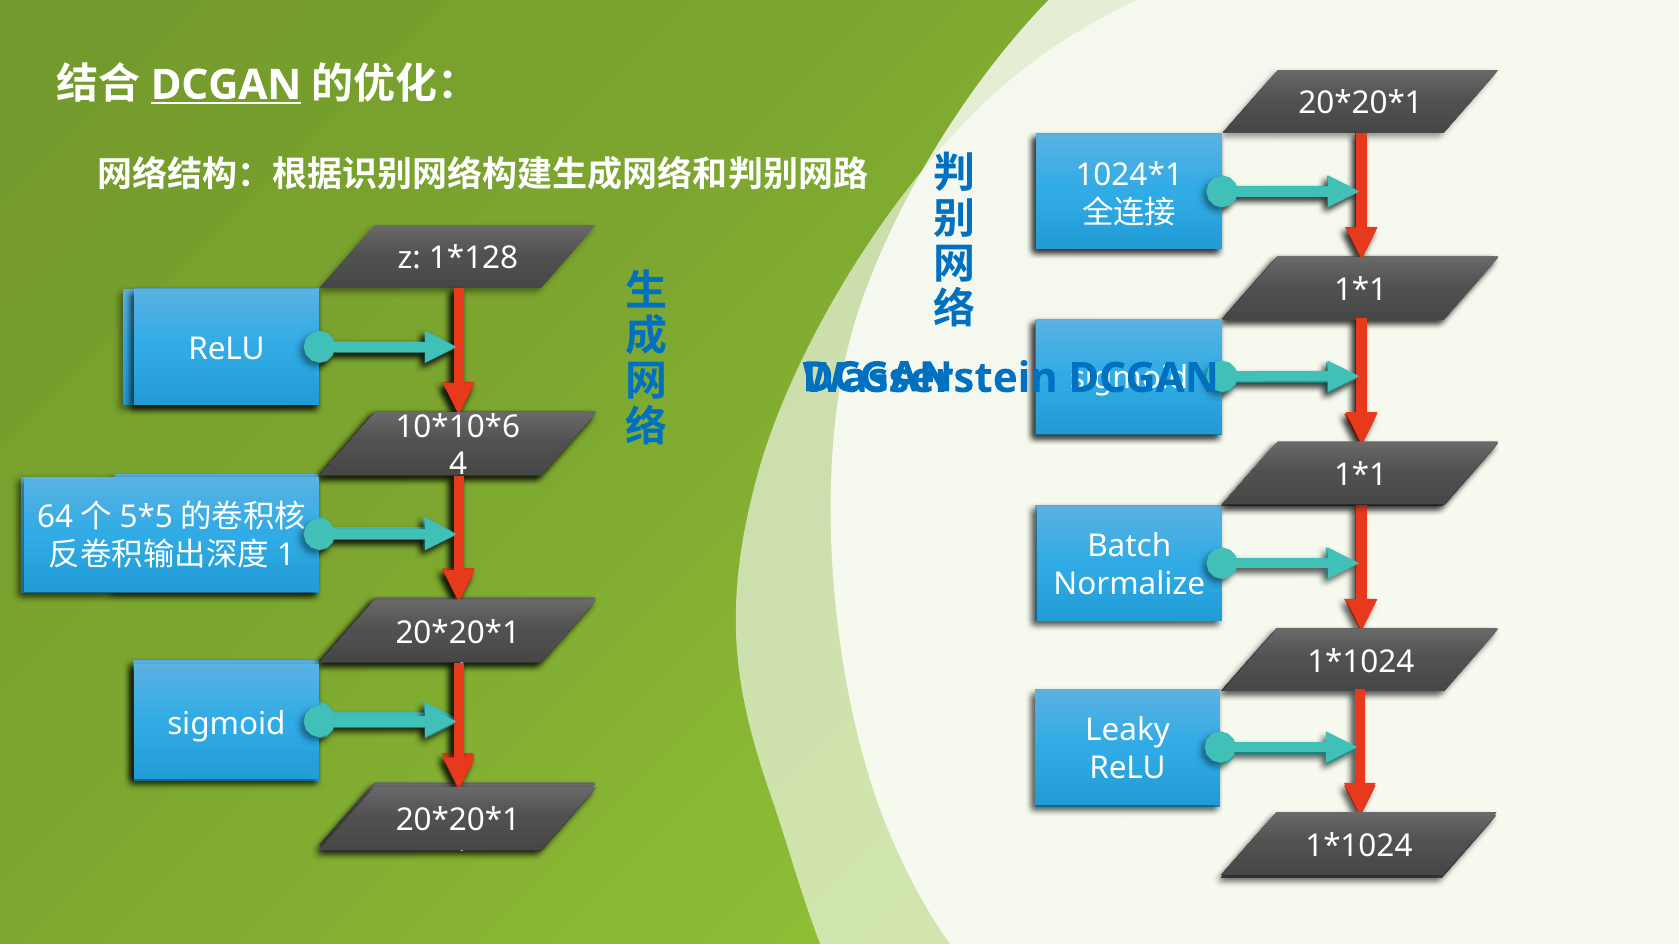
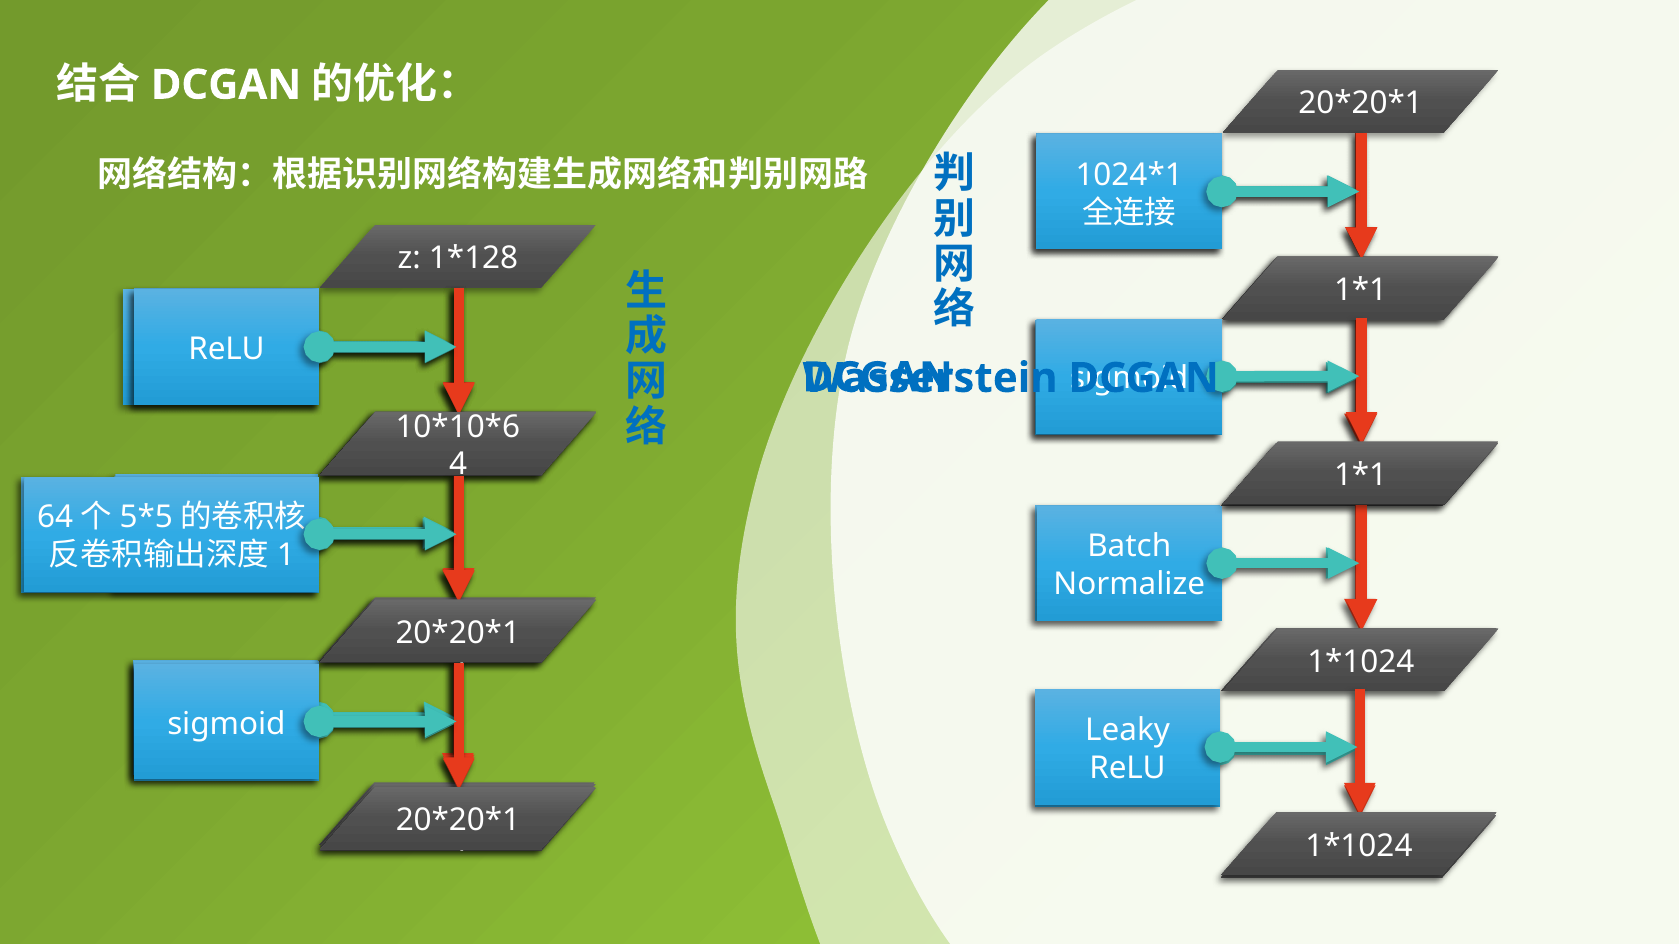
DCGAN underline: present -> none (226, 85)
